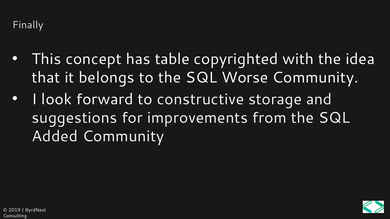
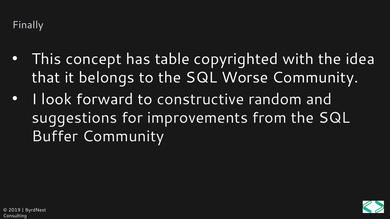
storage: storage -> random (275, 99)
Added: Added -> Buffer (55, 136)
